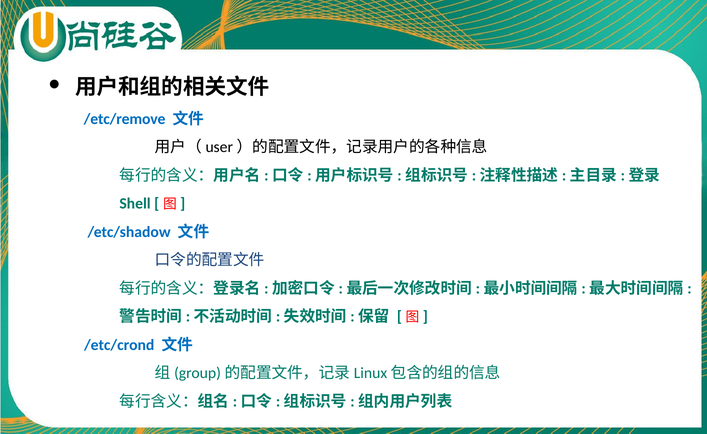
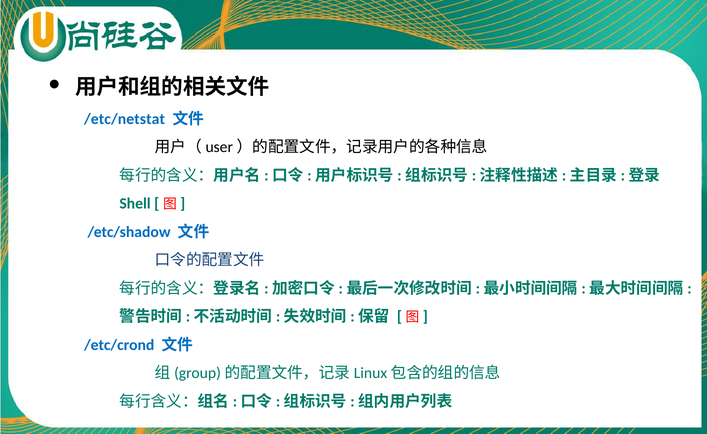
/etc/remove: /etc/remove -> /etc/netstat (125, 119)
